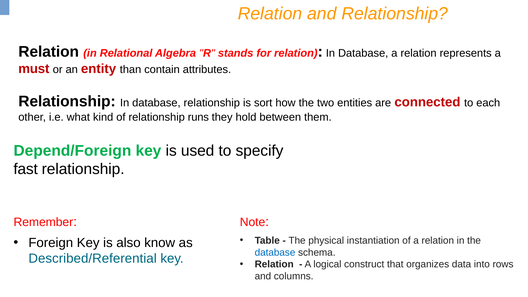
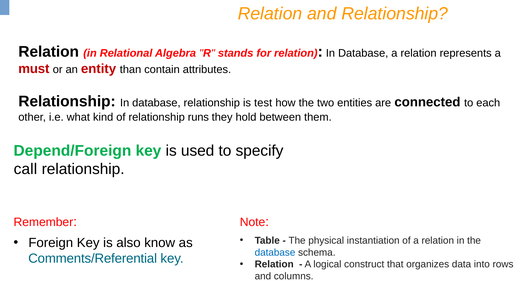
sort: sort -> test (263, 103)
connected colour: red -> black (427, 102)
fast: fast -> call (25, 169)
Described/Referential: Described/Referential -> Comments/Referential (93, 259)
